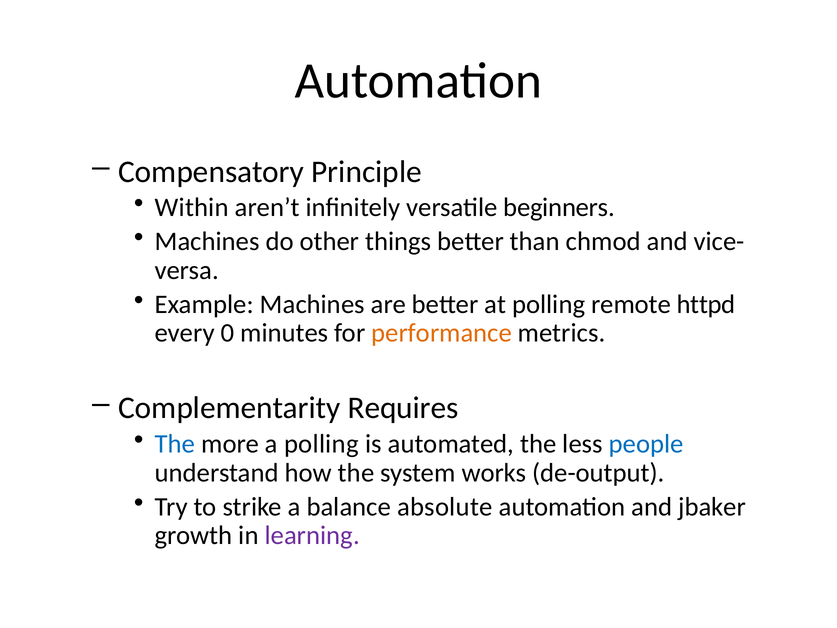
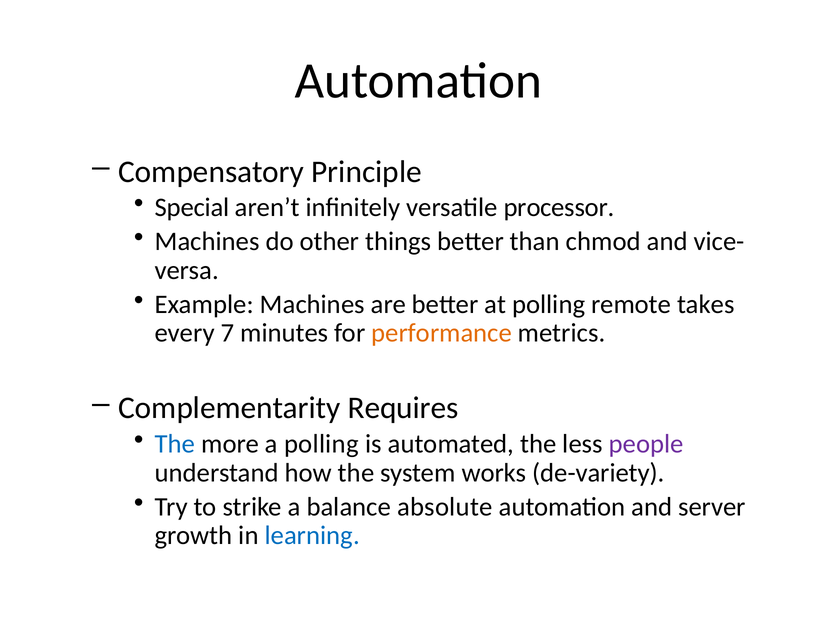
Within: Within -> Special (192, 208)
beginners: beginners -> processor (559, 208)
httpd: httpd -> takes (706, 304)
0: 0 -> 7 (227, 333)
people colour: blue -> purple (646, 444)
de-output: de-output -> de-variety (598, 473)
jbaker: jbaker -> server (712, 506)
learning colour: purple -> blue (312, 535)
